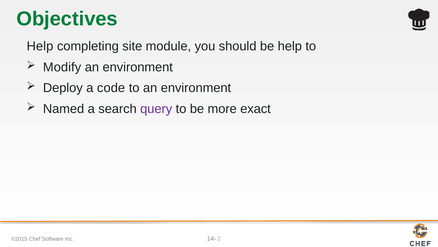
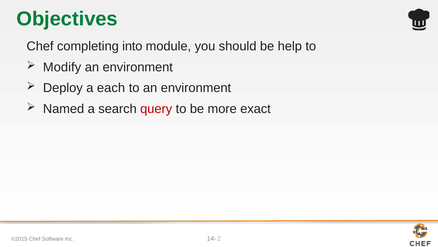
Help: Help -> Chef (40, 46)
site: site -> into (132, 46)
code: code -> each (111, 88)
query colour: purple -> red (156, 109)
